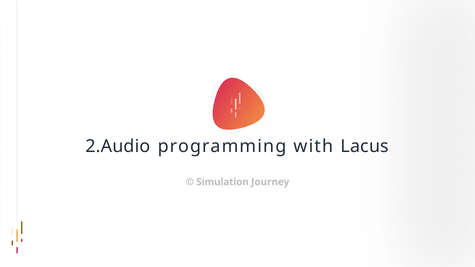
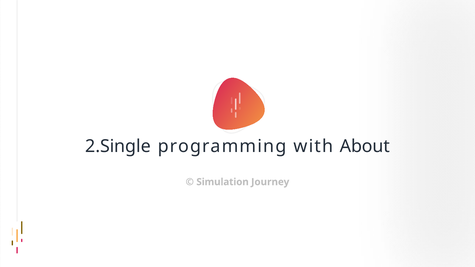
2.Audio: 2.Audio -> 2.Single (118, 146)
Lacus: Lacus -> About (365, 146)
